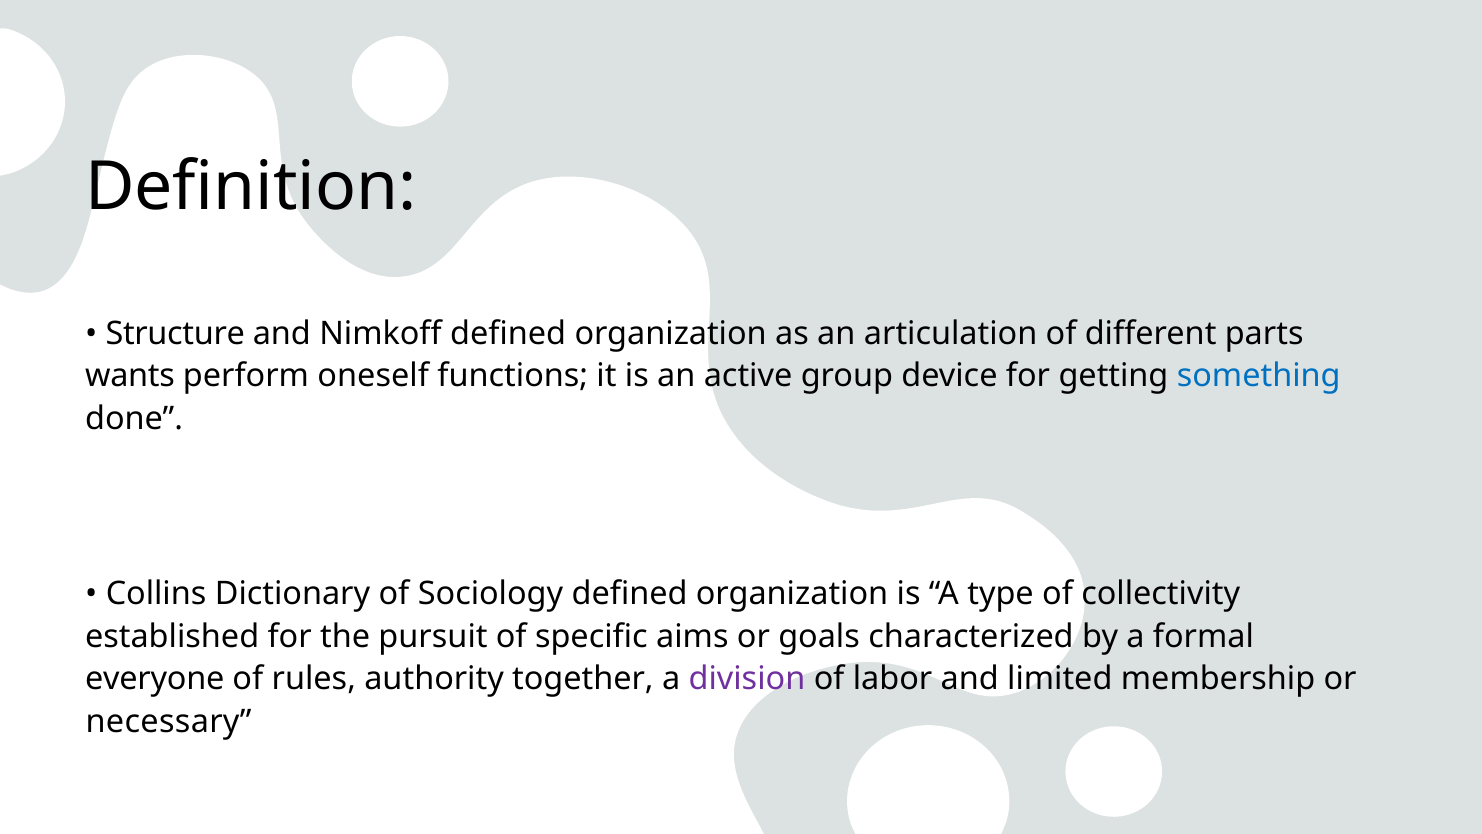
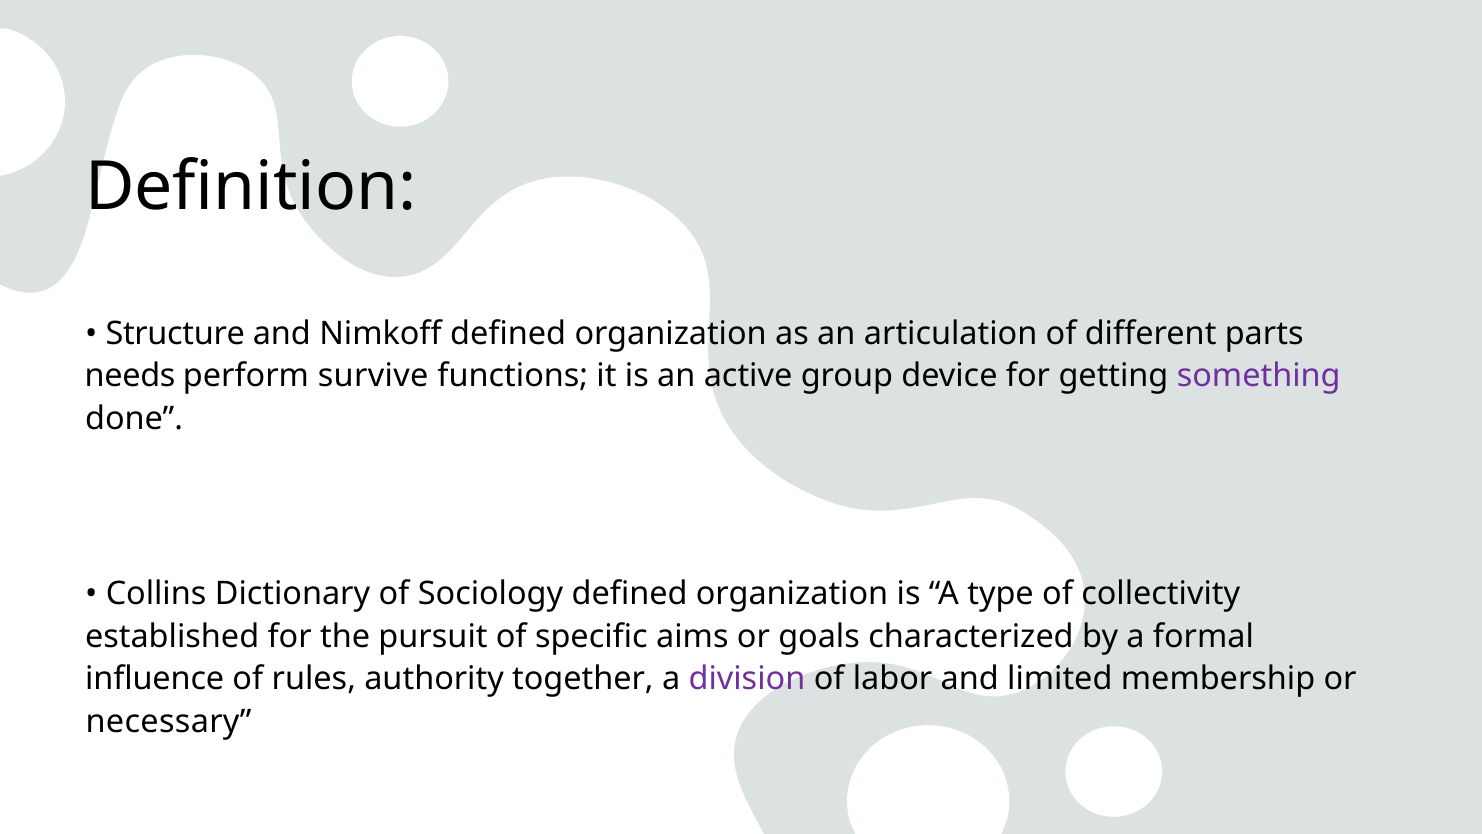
wants: wants -> needs (130, 376)
oneself: oneself -> survive (373, 376)
something colour: blue -> purple (1259, 376)
everyone: everyone -> influence (155, 679)
